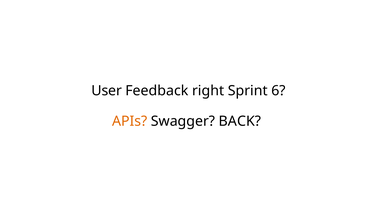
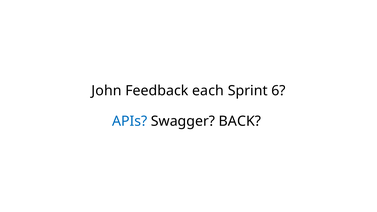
User: User -> John (106, 91)
right: right -> each (208, 91)
APIs colour: orange -> blue (130, 121)
